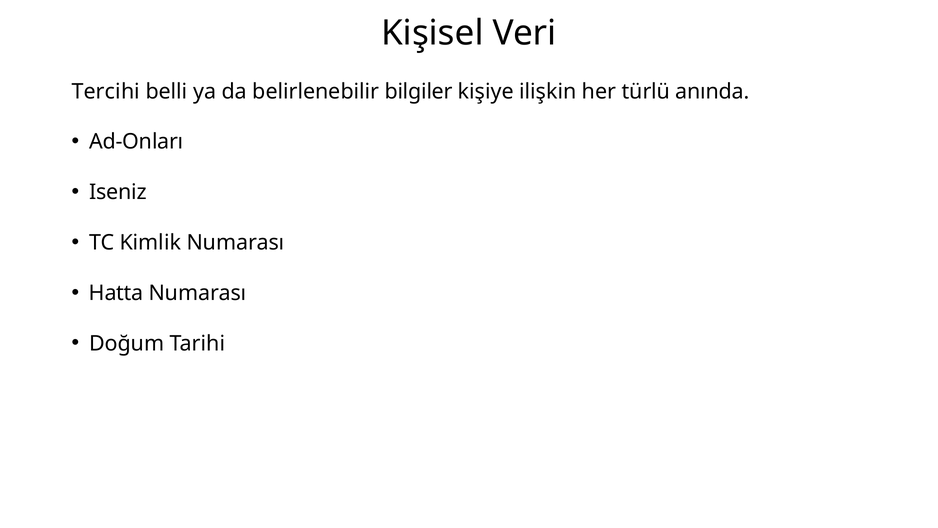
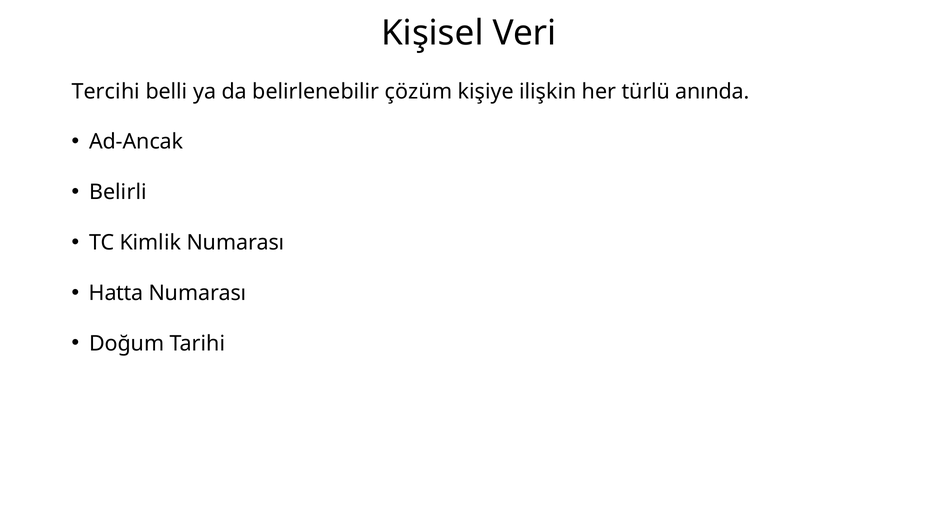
bilgiler: bilgiler -> çözüm (418, 91)
Ad-Onları: Ad-Onları -> Ad-Ancak (136, 142)
Iseniz: Iseniz -> Belirli (118, 192)
